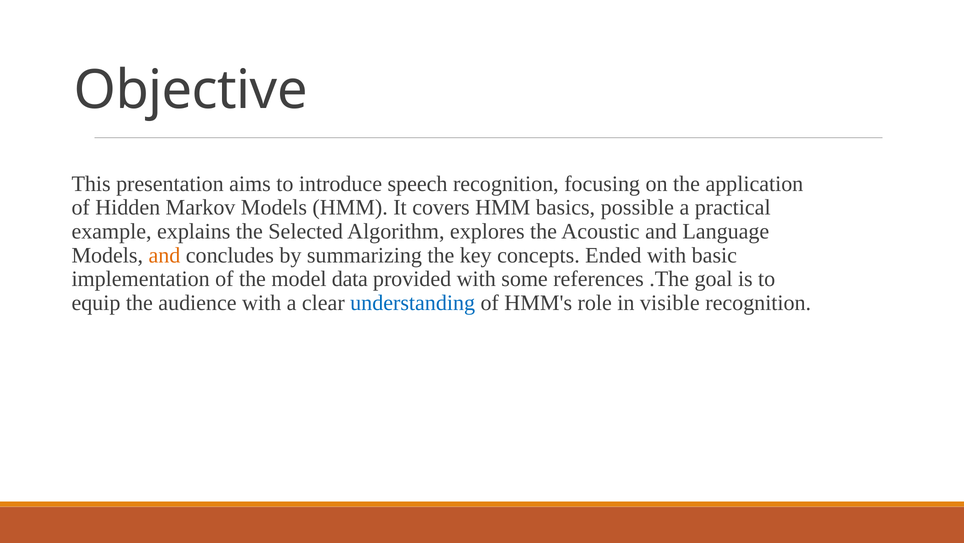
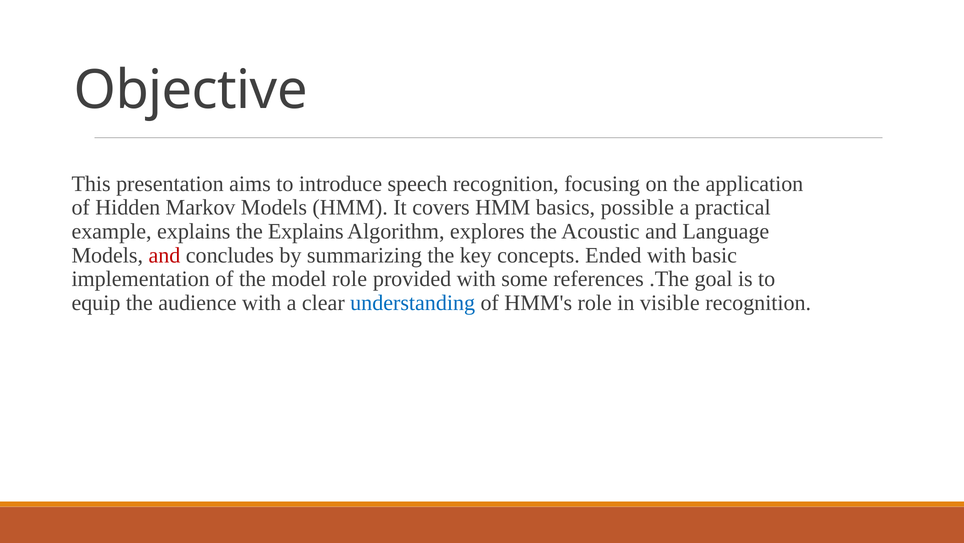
the Selected: Selected -> Explains (306, 231)
and colour: orange -> red (164, 255)
model data: data -> role (350, 279)
